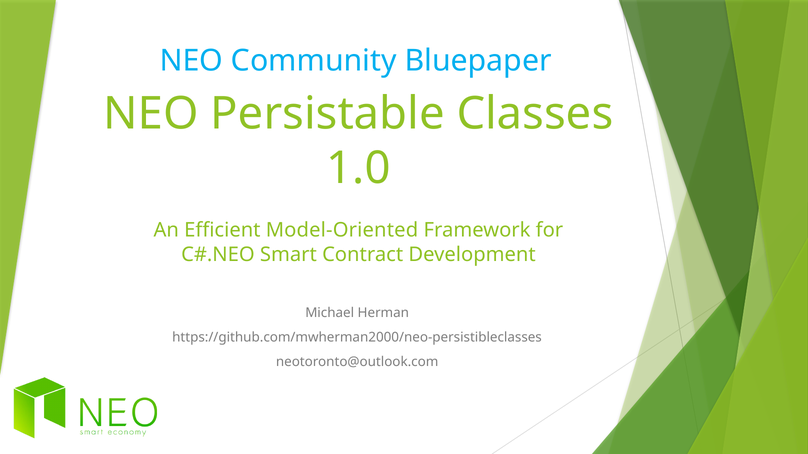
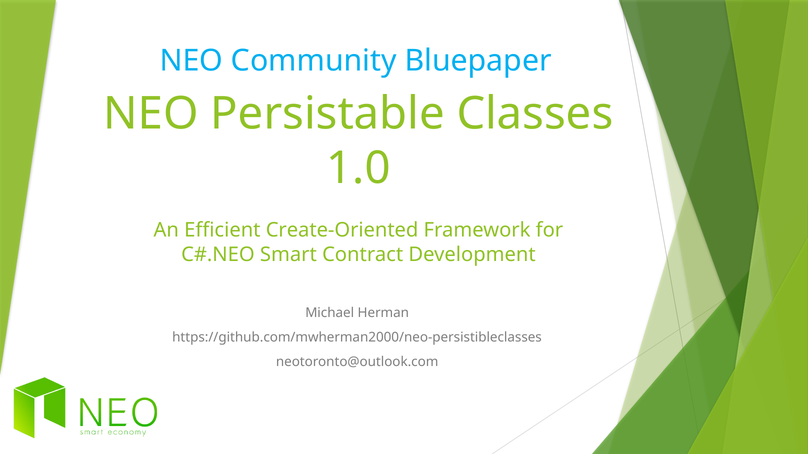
Model-Oriented: Model-Oriented -> Create-Oriented (342, 230)
